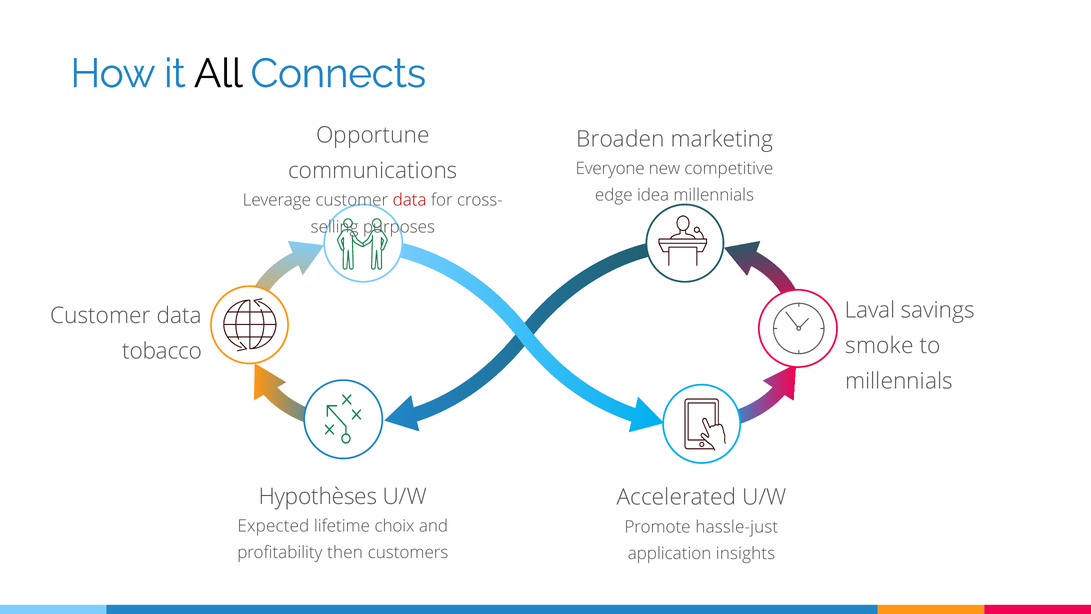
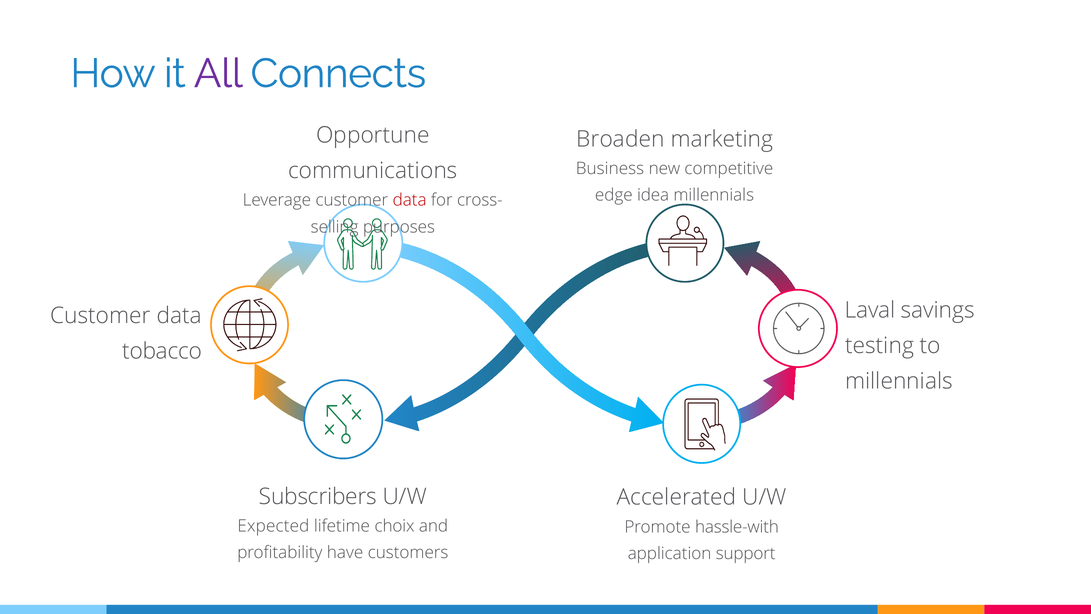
All colour: black -> purple (218, 74)
Everyone: Everyone -> Business (610, 169)
smoke: smoke -> testing (880, 345)
Hypothèses: Hypothèses -> Subscribers (318, 496)
hassle-just: hassle-just -> hassle-with (737, 527)
then: then -> have (345, 553)
insights: insights -> support (746, 553)
